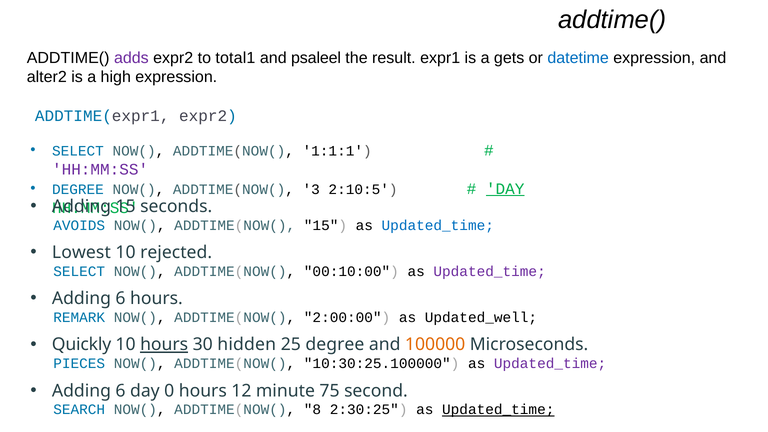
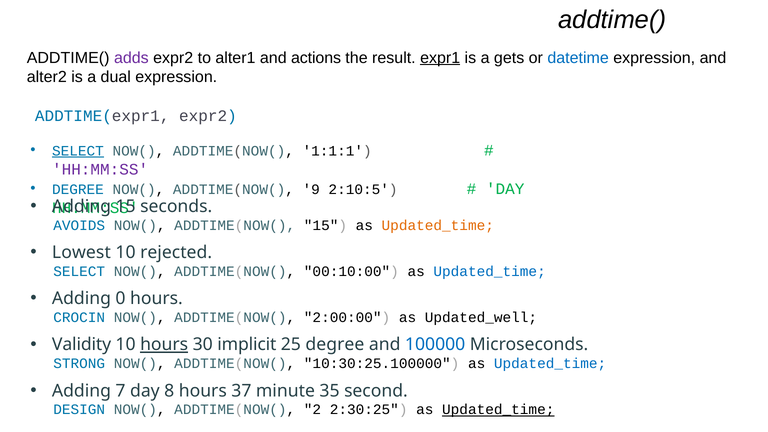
total1: total1 -> alter1 (235, 58)
psaleel: psaleel -> actions (316, 58)
expr1 underline: none -> present (440, 58)
high: high -> dual (116, 77)
SELECT underline: none -> present (78, 151)
3: 3 -> 9 (311, 189)
DAY underline: present -> none (505, 189)
Updated_time colour: blue -> orange (438, 225)
Updated_time colour: purple -> blue (490, 272)
6: 6 -> 0 (121, 299)
REMARK: REMARK -> CROCIN (79, 318)
Quickly: Quickly -> Validity (82, 345)
hidden: hidden -> implicit (247, 345)
100000 colour: orange -> blue (435, 345)
PIECES: PIECES -> STRONG (79, 364)
Updated_time colour: purple -> blue (550, 364)
6: 6 -> 7 (121, 391)
0: 0 -> 8 (169, 391)
12: 12 -> 37 (241, 391)
75: 75 -> 35 (330, 391)
SEARCH: SEARCH -> DESIGN (79, 410)
8: 8 -> 2 (312, 410)
